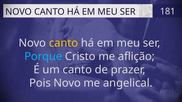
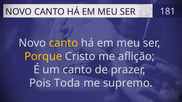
Porque colour: light blue -> yellow (43, 57)
Pois Novo: Novo -> Toda (67, 83)
angelical: angelical -> supremo (128, 83)
